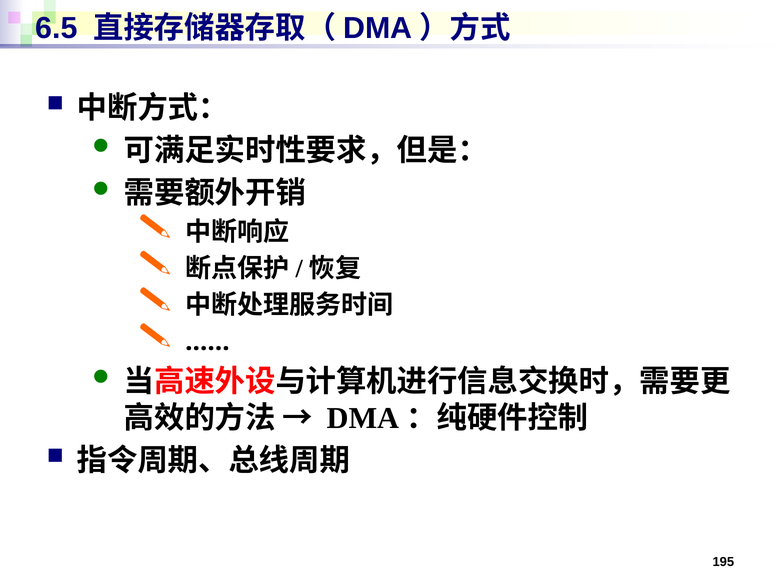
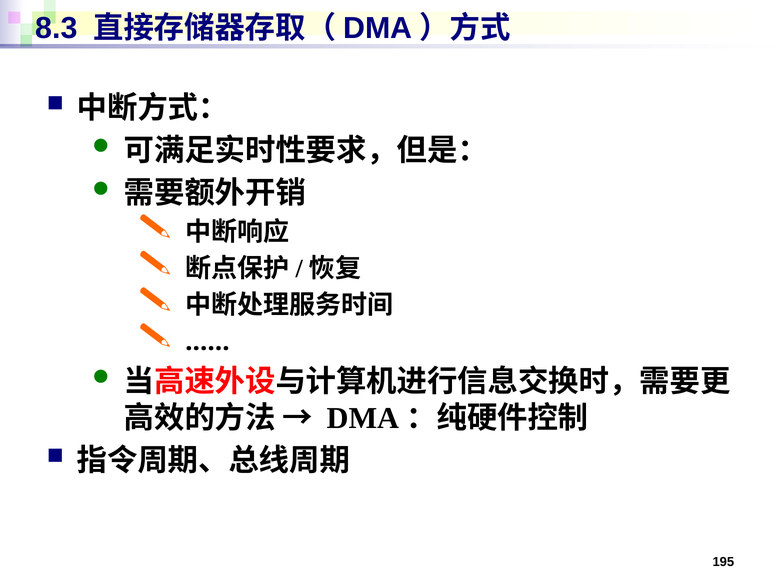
6.5: 6.5 -> 8.3 (57, 28)
